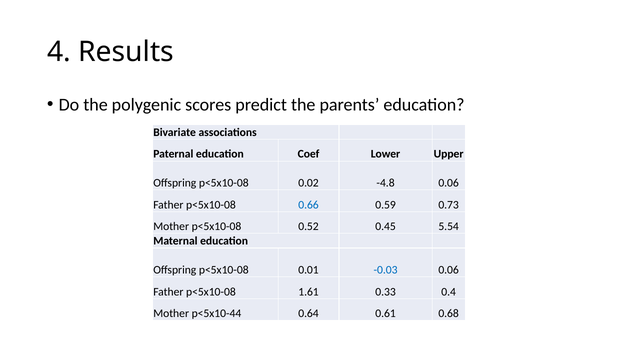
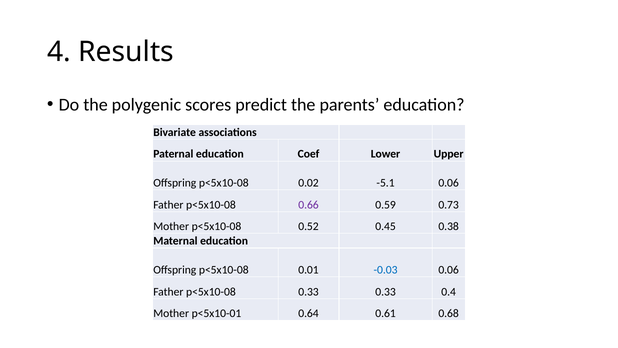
-4.8: -4.8 -> -5.1 (386, 183)
0.66 colour: blue -> purple (309, 204)
5.54: 5.54 -> 0.38 (449, 226)
p<5x10-08 1.61: 1.61 -> 0.33 (309, 291)
p<5x10-44: p<5x10-44 -> p<5x10-01 (216, 313)
